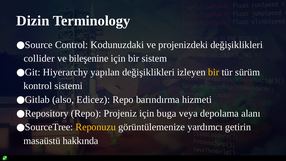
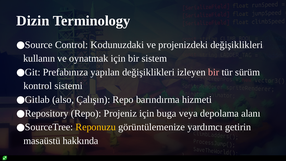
collider: collider -> kullanın (39, 58)
bileşenine: bileşenine -> oynatmak (89, 58)
Hiyerarchy: Hiyerarchy -> Prefabınıza (65, 72)
bir colour: yellow -> pink (214, 72)
Edicez: Edicez -> Çalışın (93, 100)
